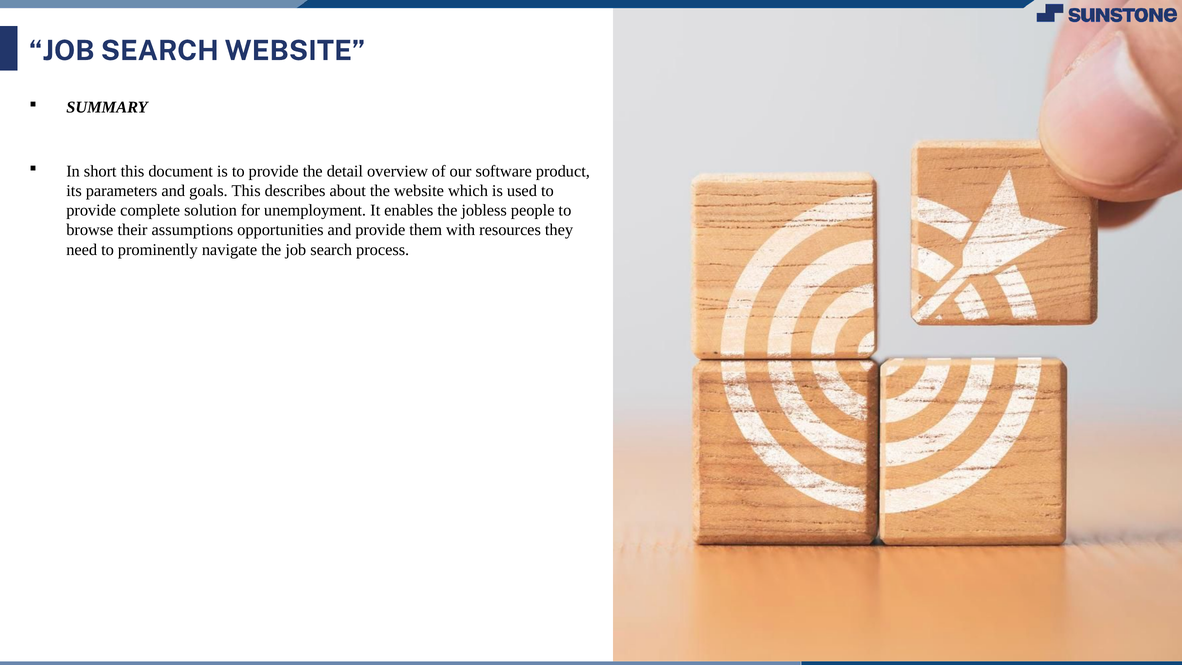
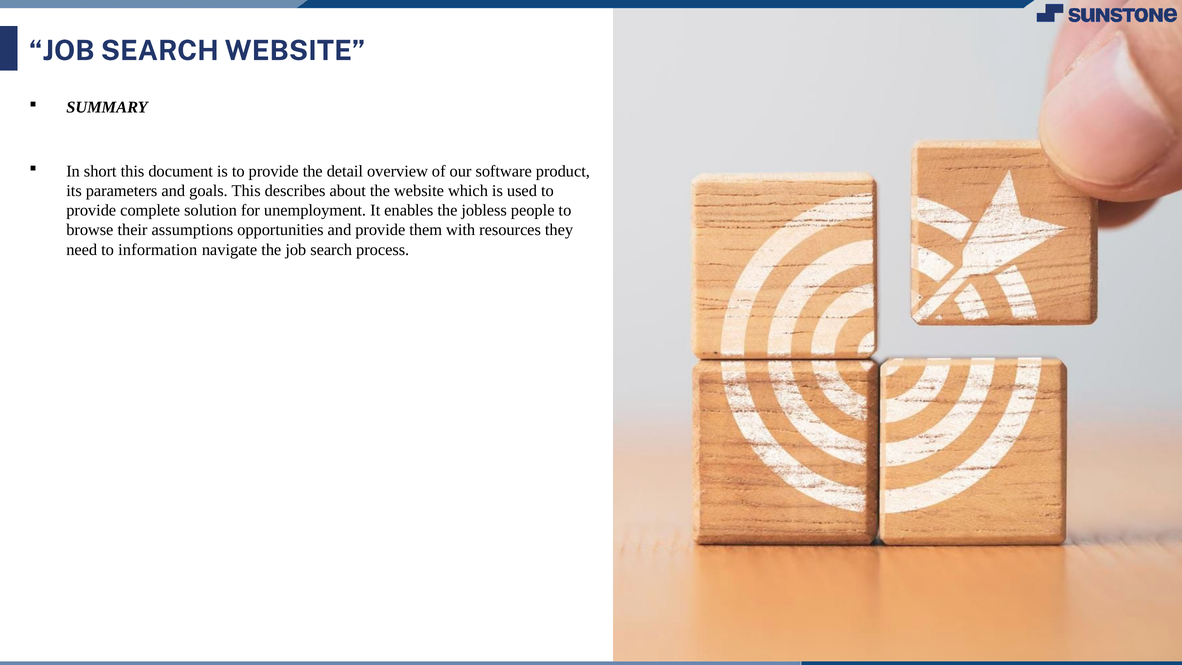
prominently: prominently -> information (158, 250)
